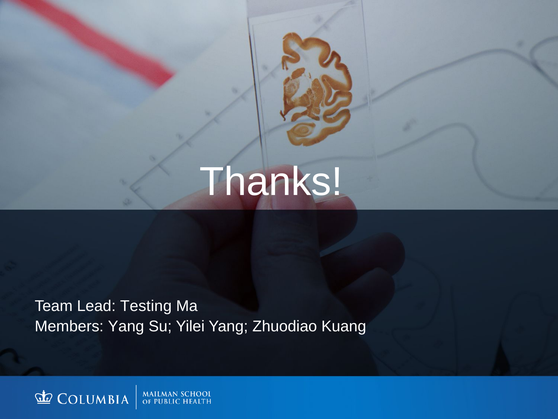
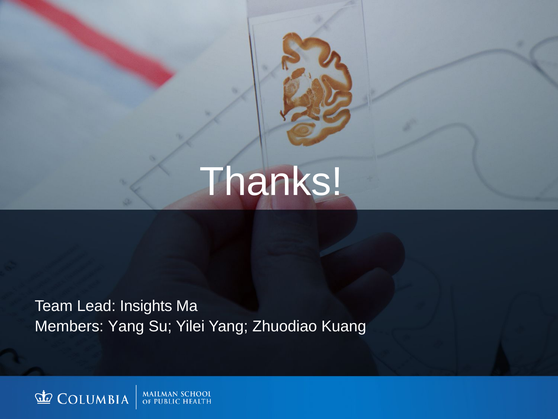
Testing: Testing -> Insights (146, 306)
